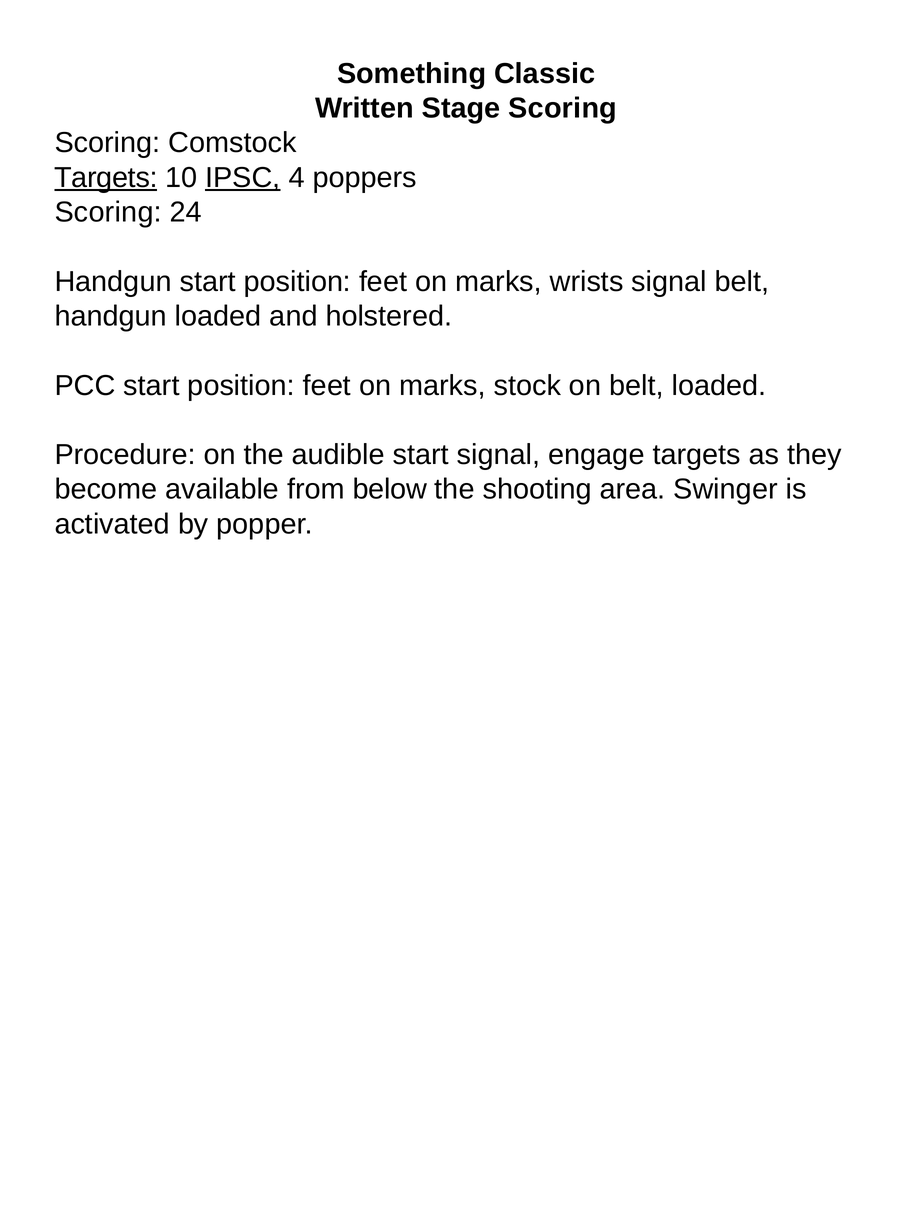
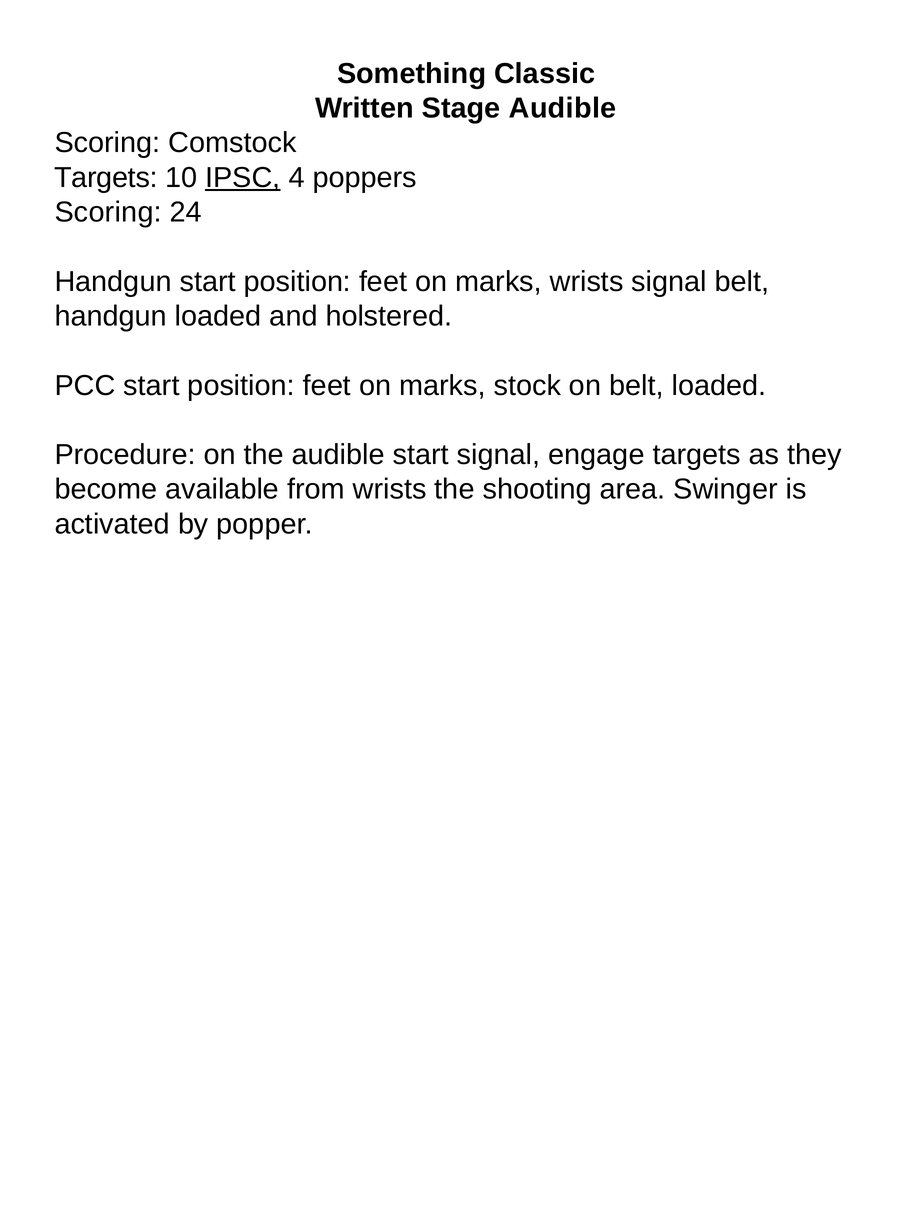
Stage Scoring: Scoring -> Audible (563, 108)
Targets underline: present -> none (106, 177)
from below: below -> wrists (390, 489)
